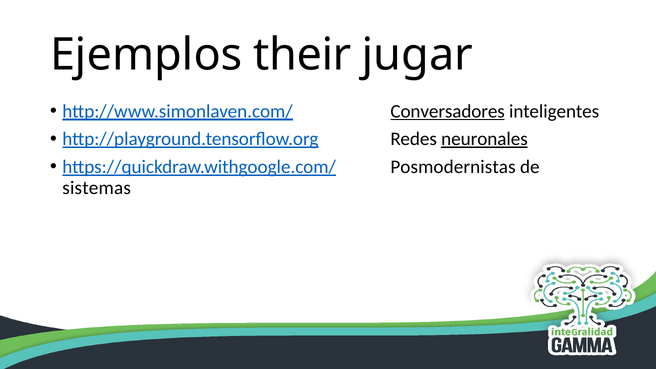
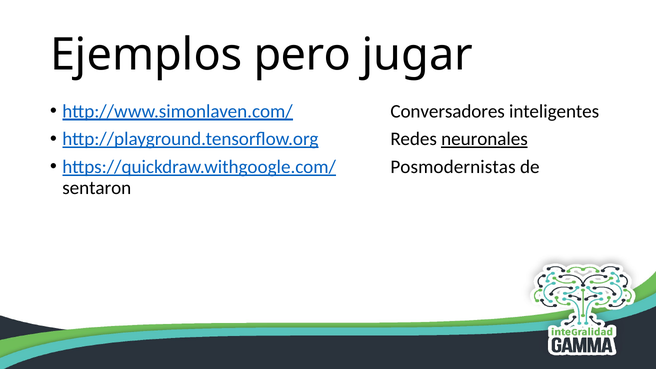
their: their -> pero (302, 55)
Conversadores underline: present -> none (448, 111)
sistemas: sistemas -> sentaron (97, 188)
